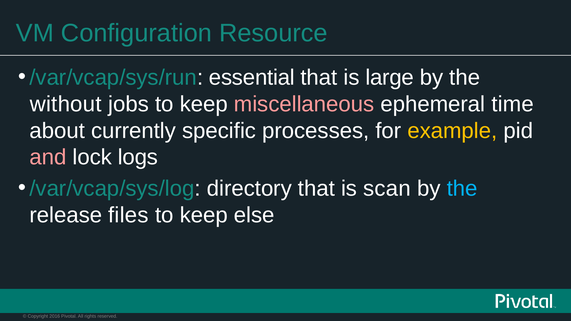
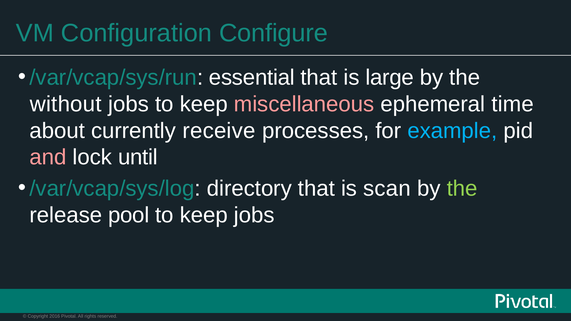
Resource: Resource -> Configure (274, 33)
specific: specific -> receive (219, 131)
example colour: yellow -> light blue (452, 131)
logs: logs -> until (138, 157)
the colour: light blue -> light green (462, 189)
files: files -> pool (129, 215)
keep else: else -> jobs (254, 215)
